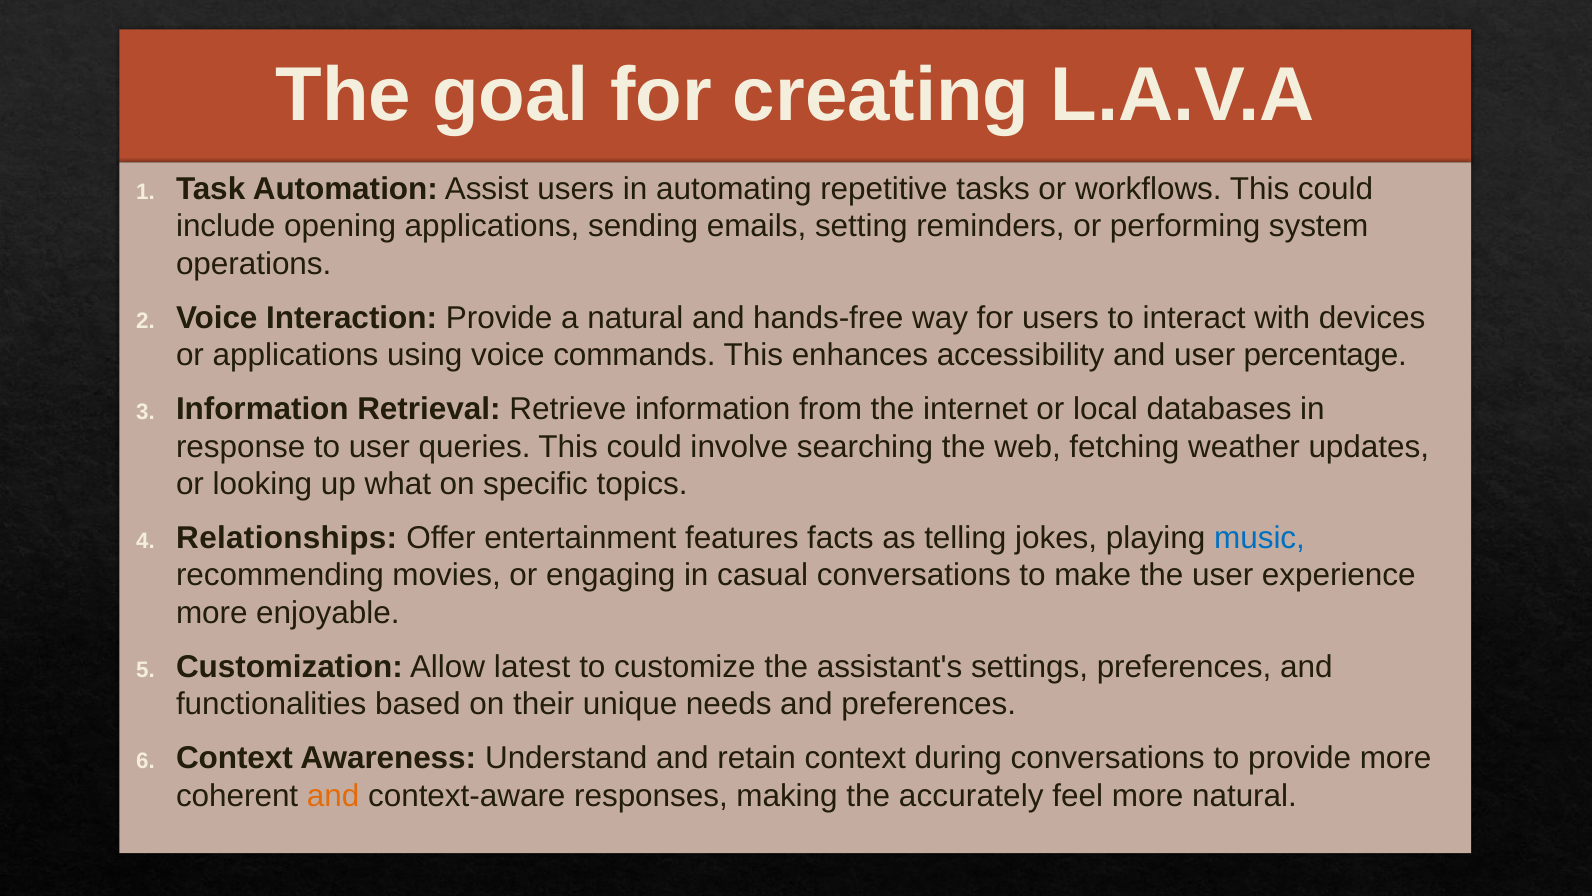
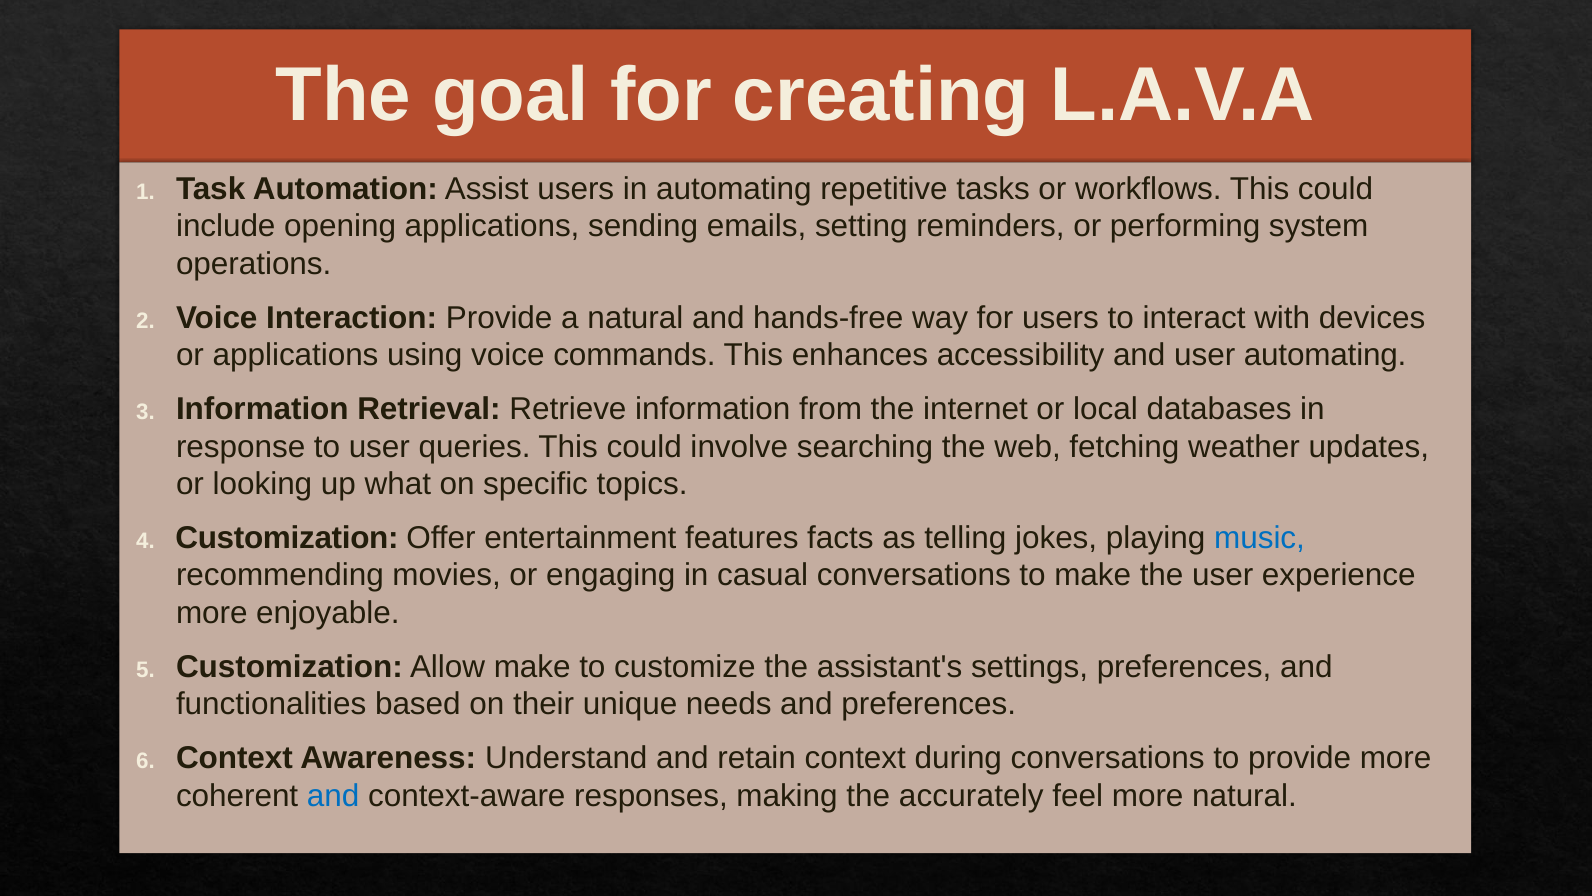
user percentage: percentage -> automating (1325, 355)
Relationships: Relationships -> Customization (287, 538)
Allow latest: latest -> make (532, 667)
and colour: orange -> blue (333, 795)
